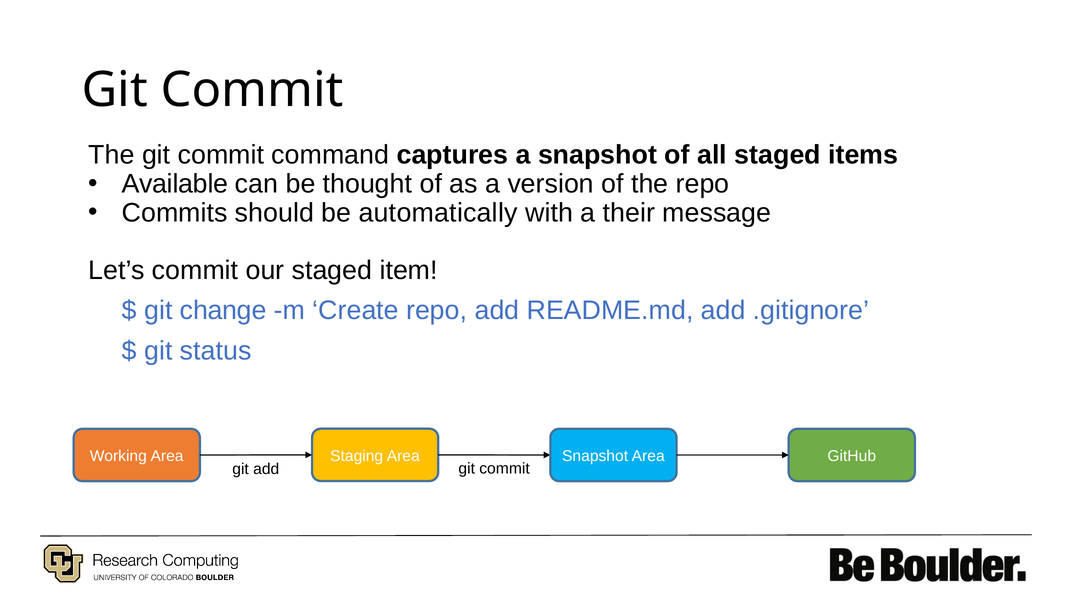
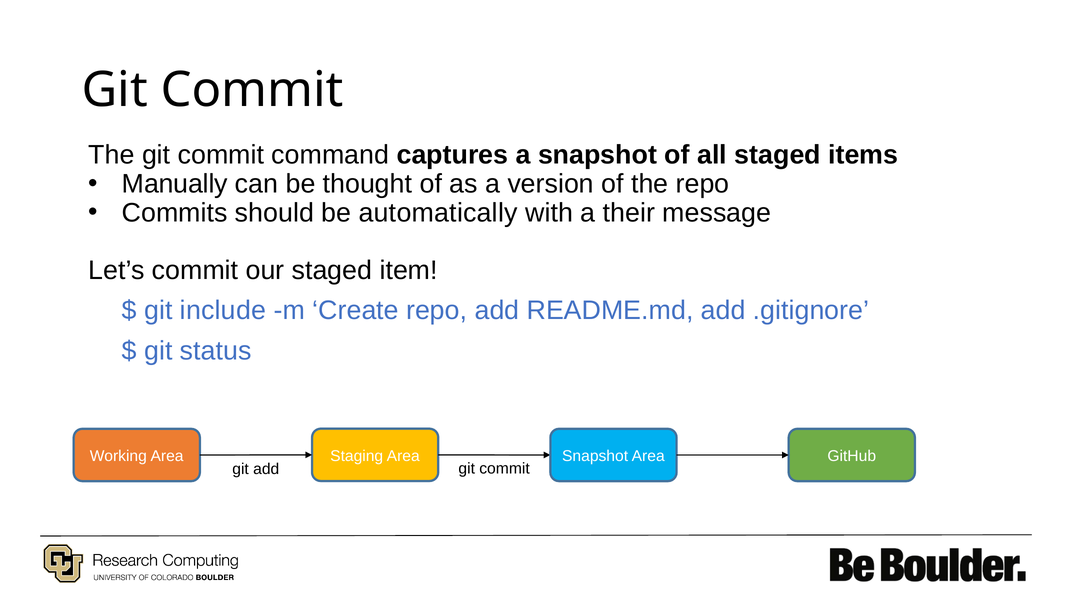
Available: Available -> Manually (175, 184)
change: change -> include (223, 311)
